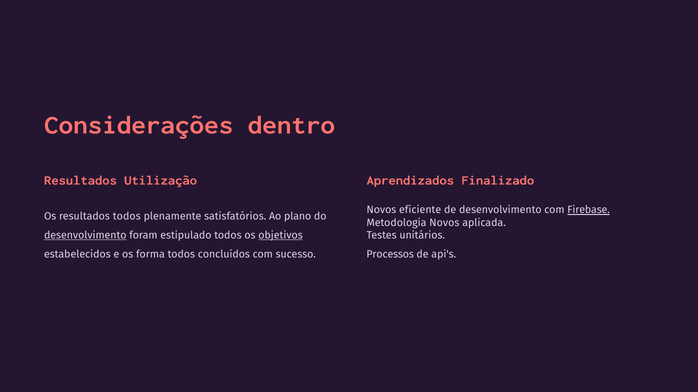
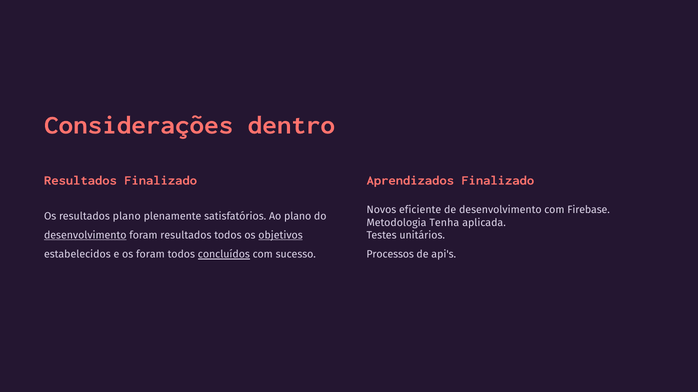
Resultados Utilização: Utilização -> Finalizado (161, 181)
Firebase underline: present -> none (589, 210)
resultados todos: todos -> plano (127, 217)
Metodologia Novos: Novos -> Tenha (444, 223)
foram estipulado: estipulado -> resultados (186, 236)
os forma: forma -> foram (150, 255)
concluídos underline: none -> present (224, 255)
